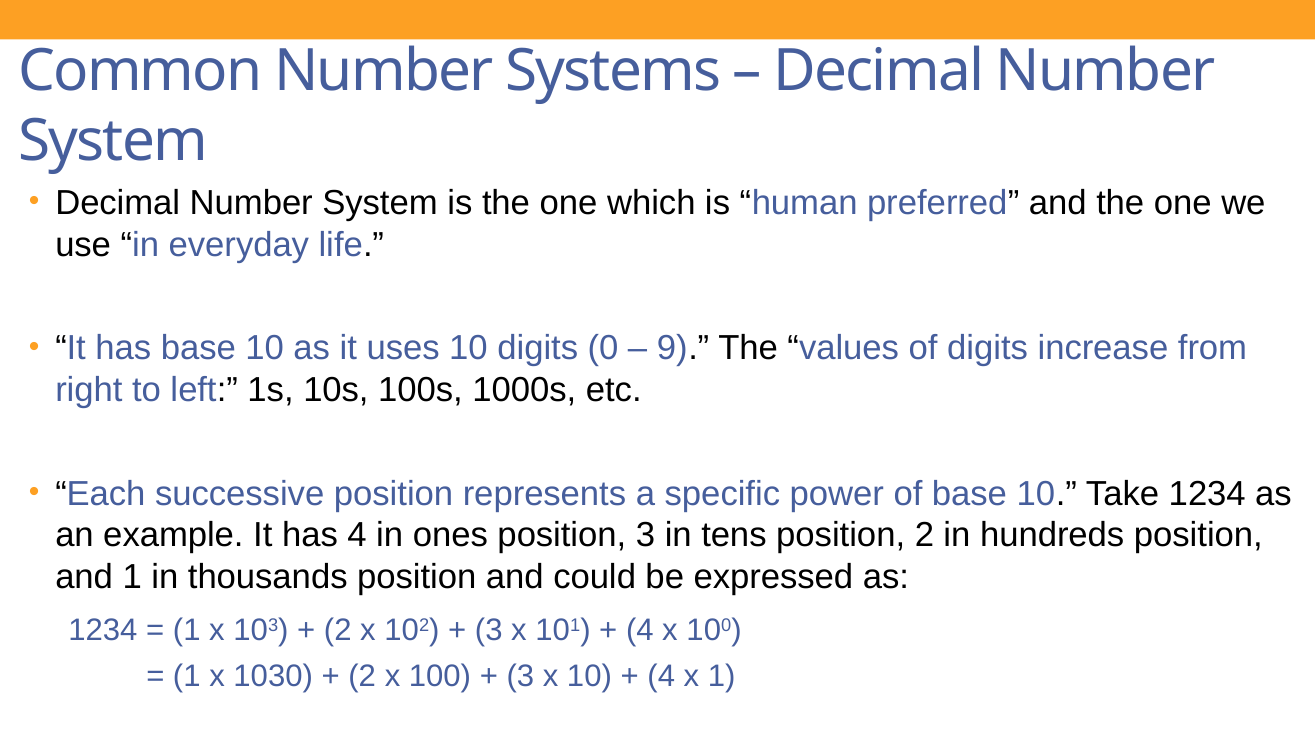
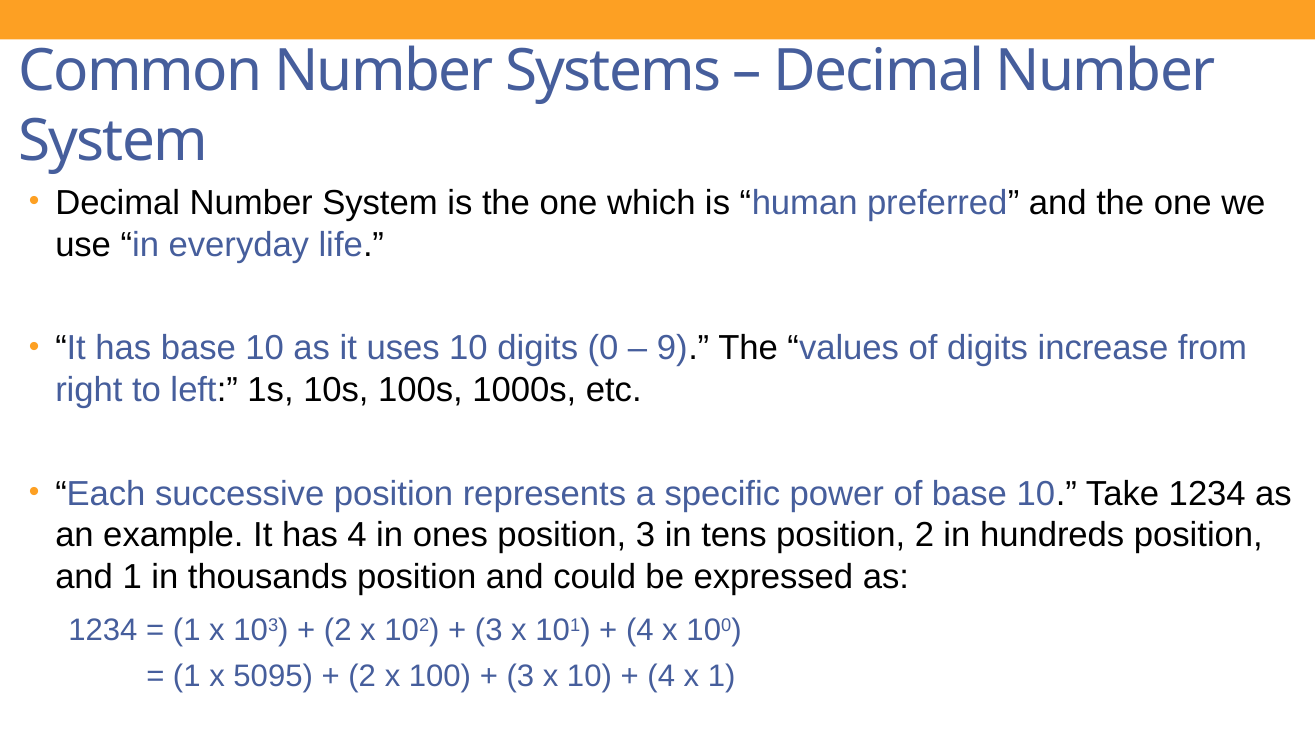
1030: 1030 -> 5095 (273, 676)
